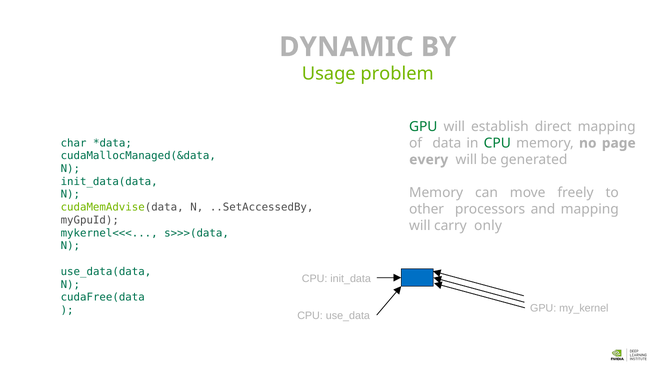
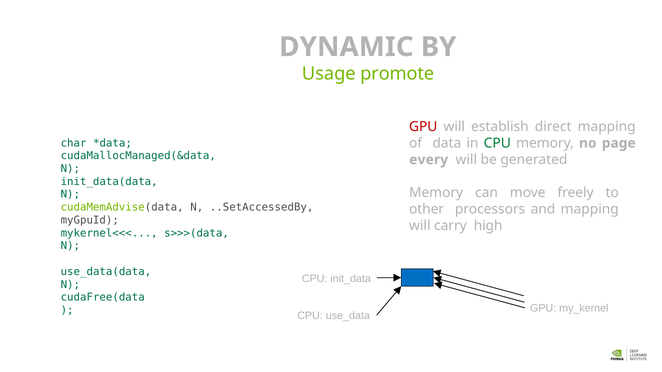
problem: problem -> promote (397, 74)
GPU colour: green -> red (423, 127)
only: only -> high (488, 226)
